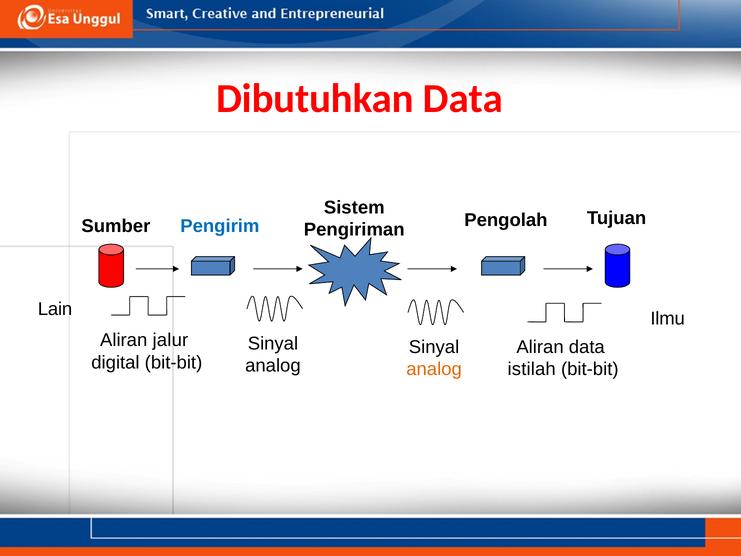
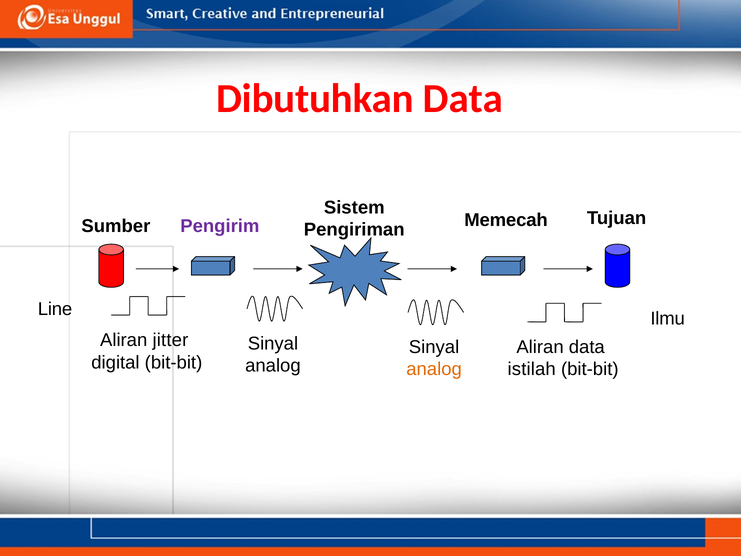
Pengolah: Pengolah -> Memecah (506, 220)
Pengirim colour: blue -> purple (220, 226)
Lain: Lain -> Line (55, 309)
jalur: jalur -> jitter (170, 340)
